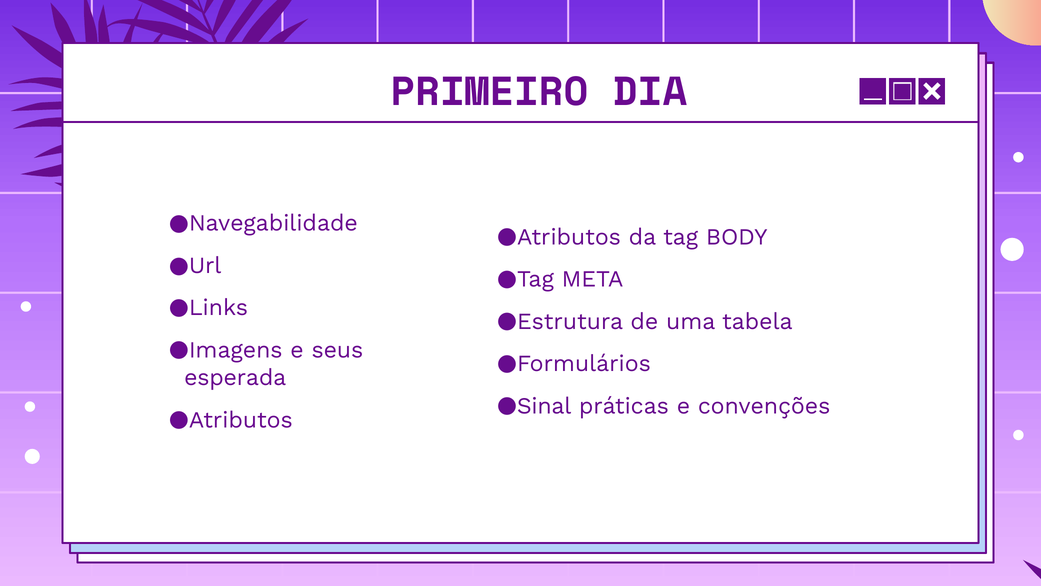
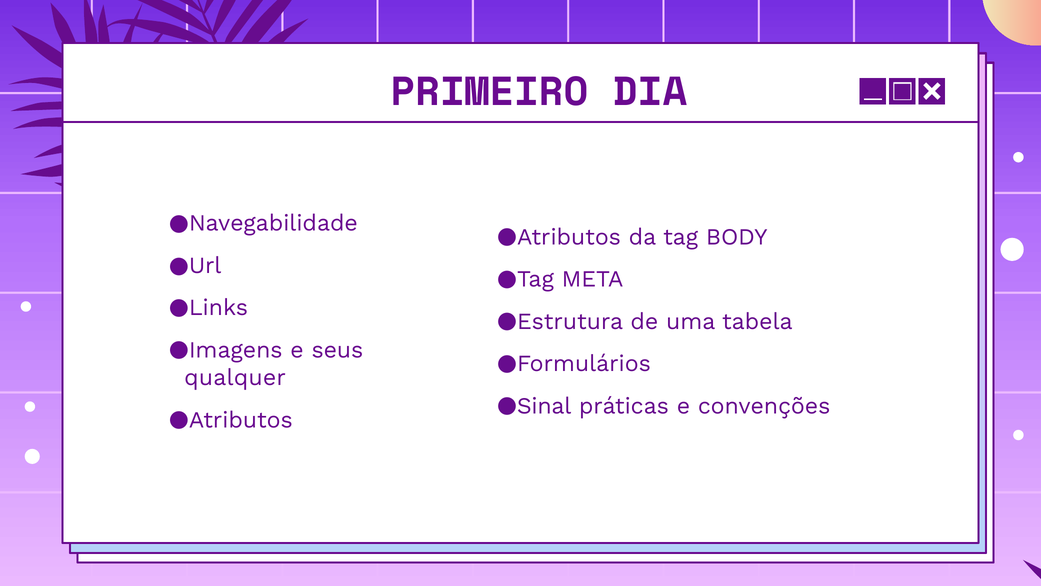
esperada: esperada -> qualquer (235, 377)
